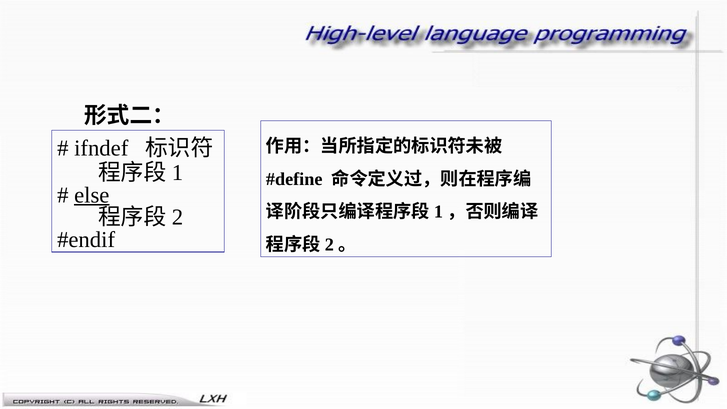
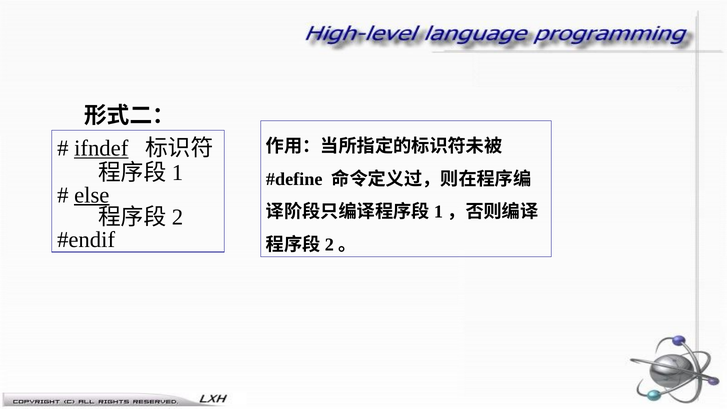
ifndef underline: none -> present (101, 148)
